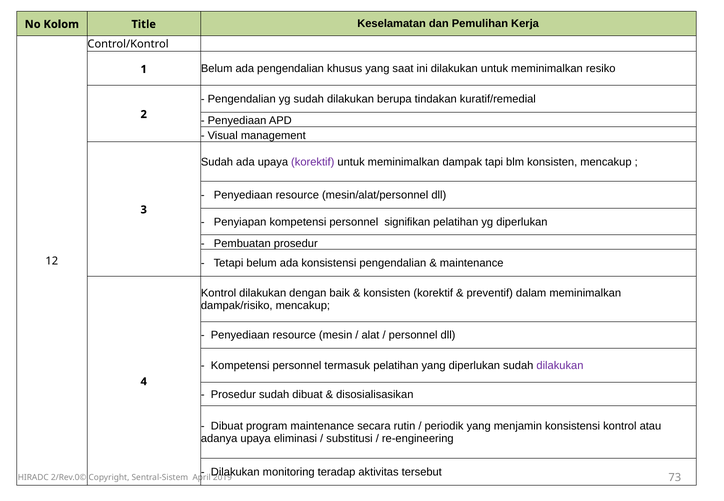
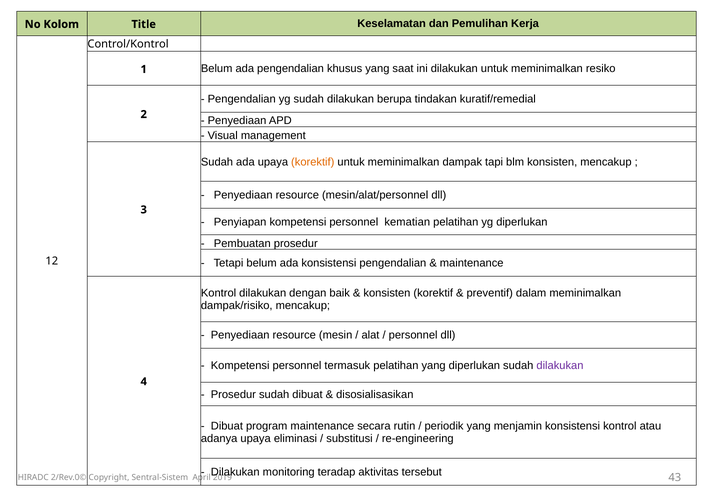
korektif colour: purple -> orange (313, 162)
signifikan: signifikan -> kematian (407, 222)
73: 73 -> 43 (675, 478)
